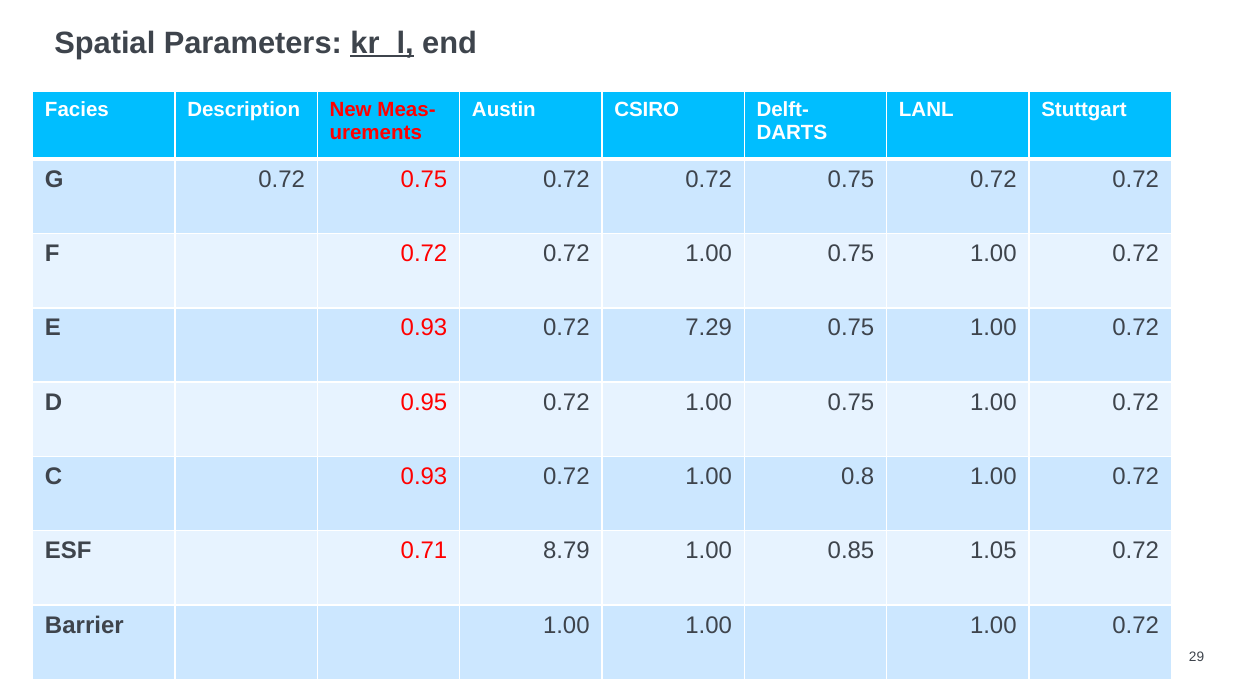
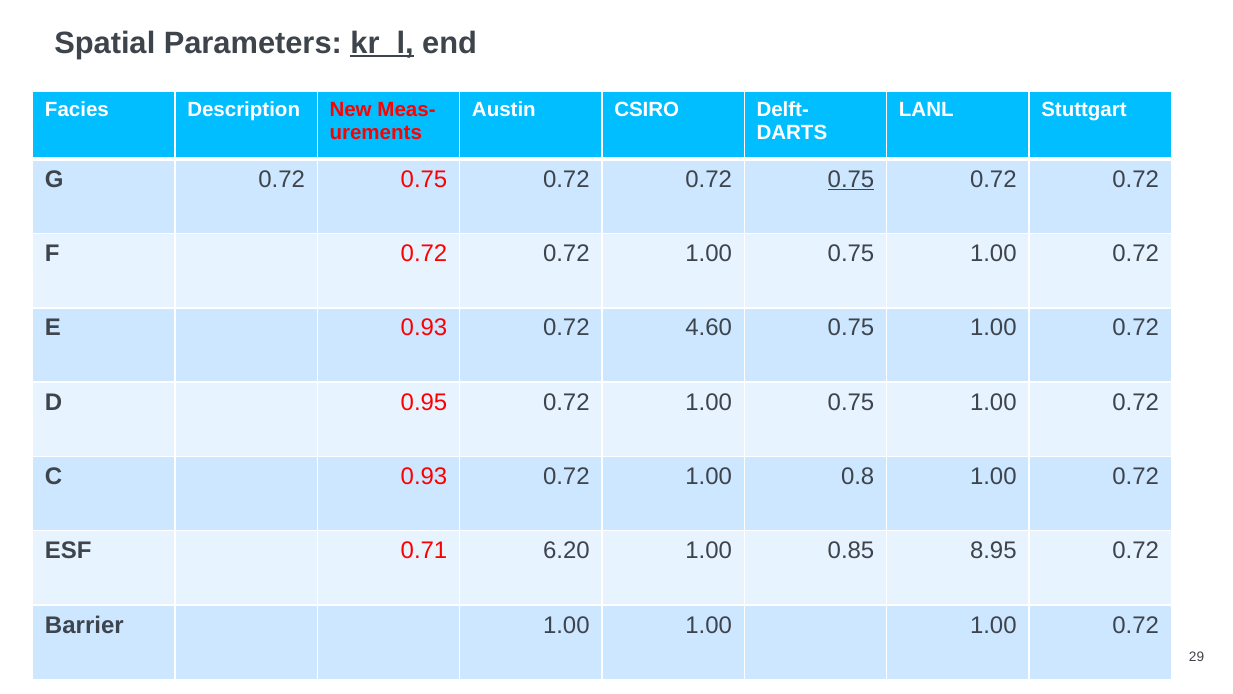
0.75 underline: none -> present (851, 179)
7.29: 7.29 -> 4.60 (709, 328)
8.79: 8.79 -> 6.20 (566, 550)
1.05: 1.05 -> 8.95 (993, 550)
